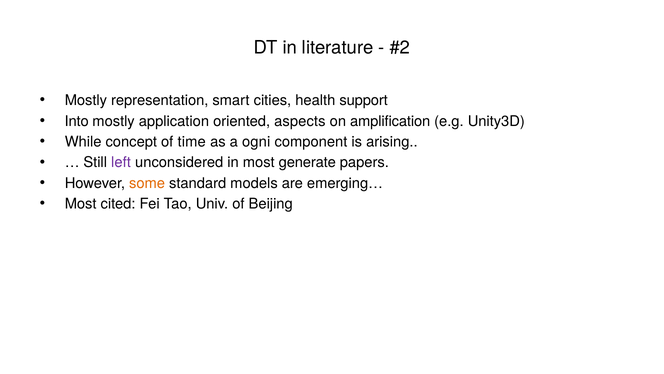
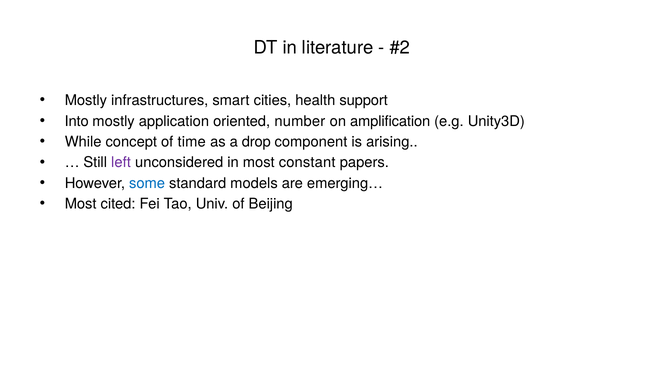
representation: representation -> infrastructures (160, 100)
aspects: aspects -> number (300, 121)
ogni: ogni -> drop (256, 142)
generate: generate -> constant (307, 162)
some colour: orange -> blue (147, 183)
